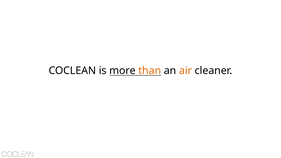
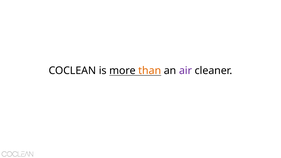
air colour: orange -> purple (186, 71)
